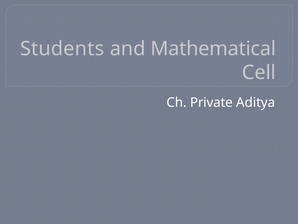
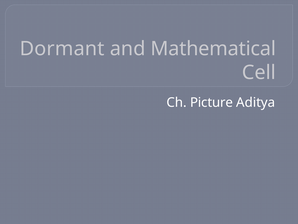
Students: Students -> Dormant (62, 49)
Private: Private -> Picture (211, 102)
